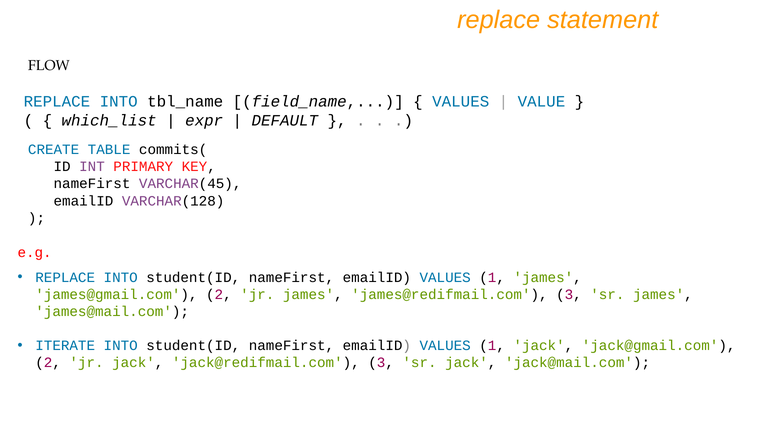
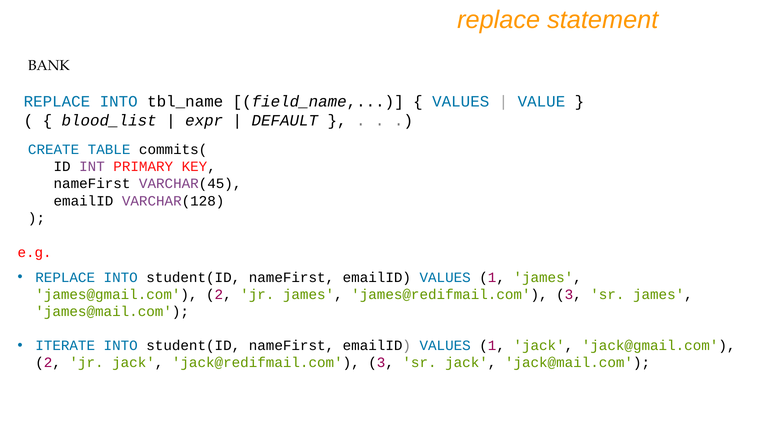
FLOW: FLOW -> BANK (49, 65)
which_list: which_list -> blood_list (109, 120)
